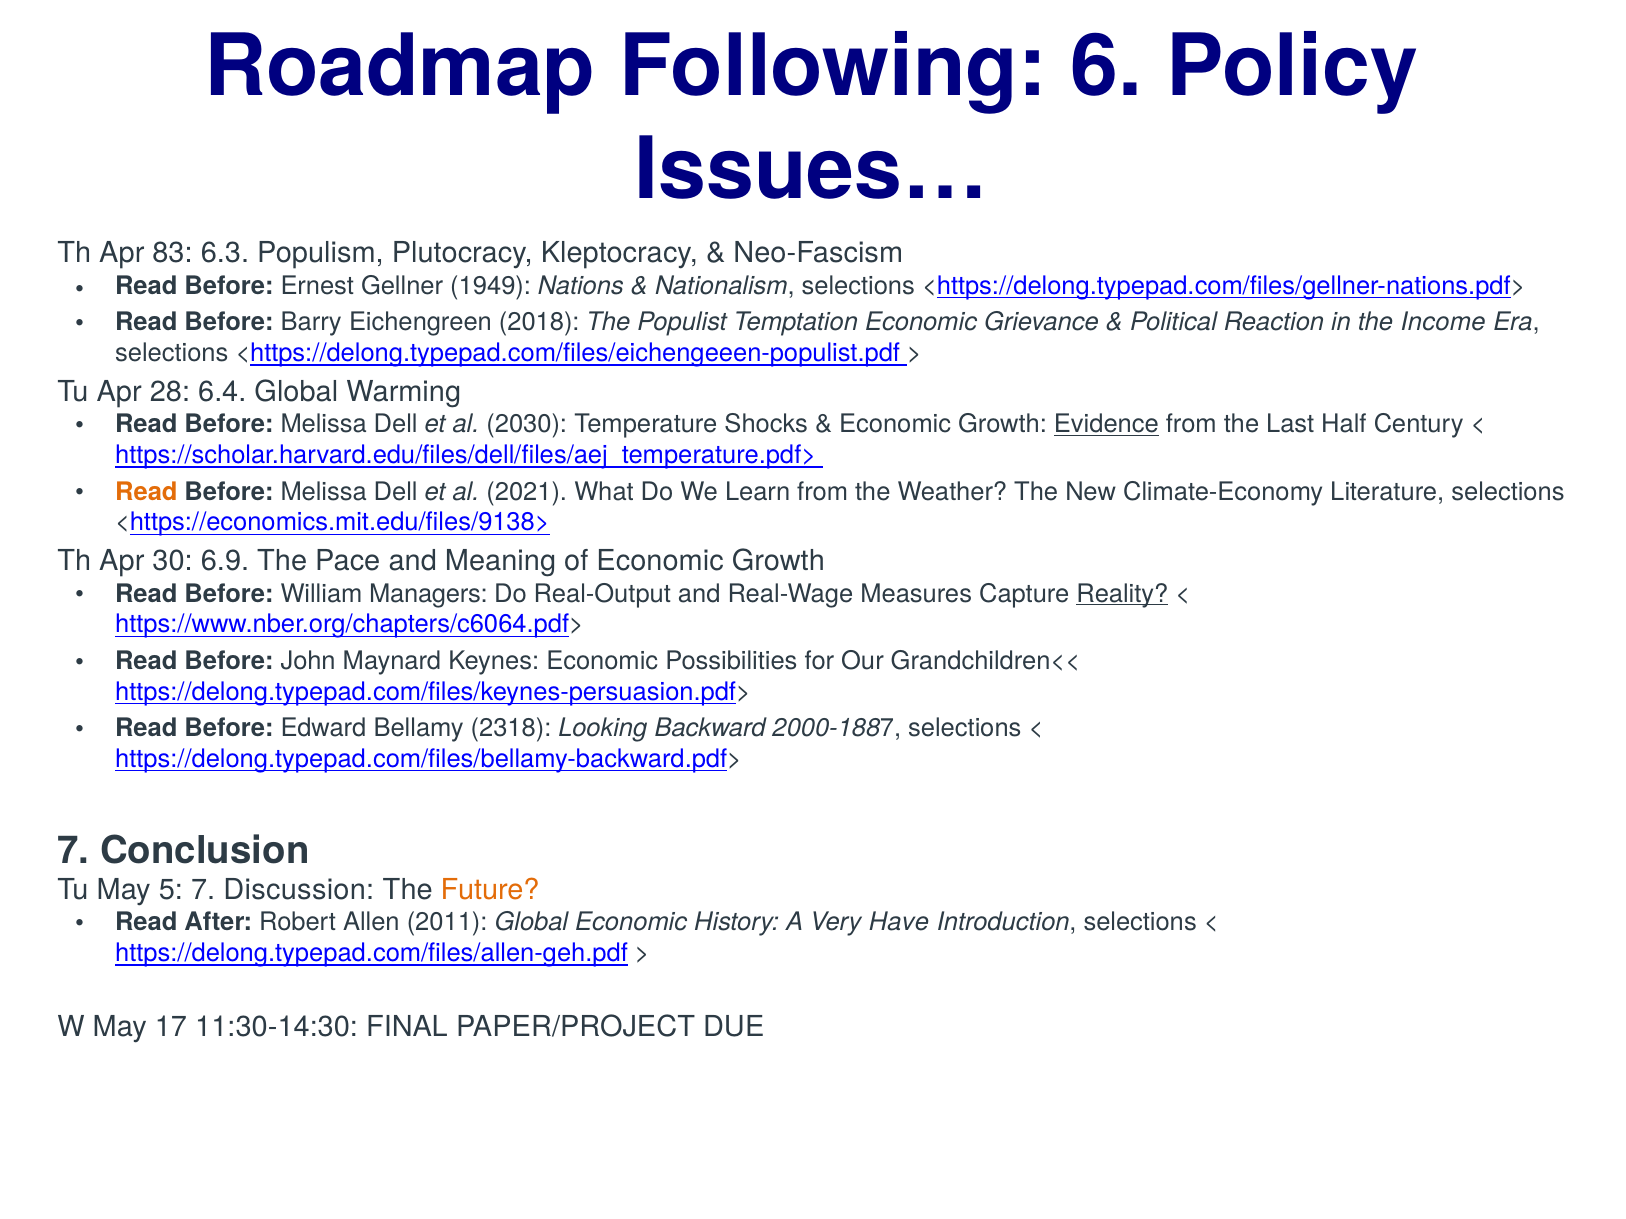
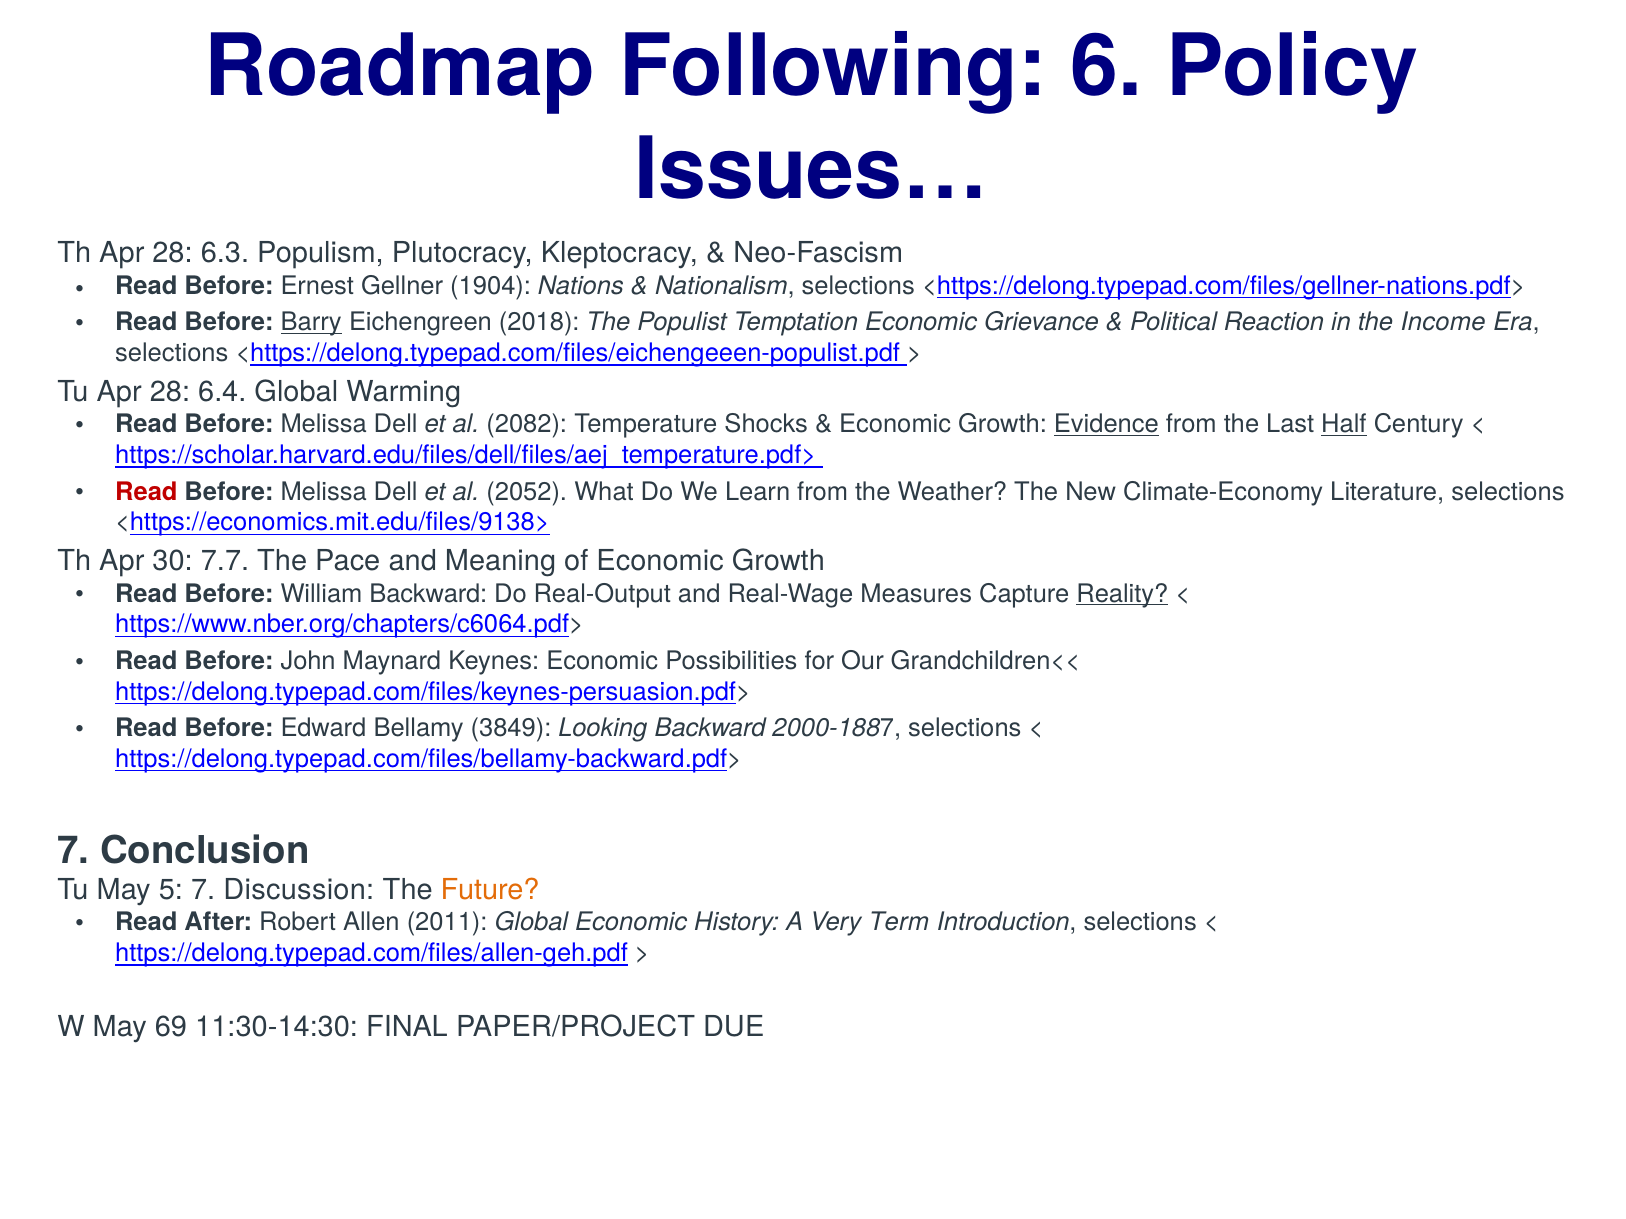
Th Apr 83: 83 -> 28 (173, 253)
1949: 1949 -> 1904 (491, 286)
Barry underline: none -> present (311, 322)
2030: 2030 -> 2082 (527, 425)
Half underline: none -> present (1344, 425)
Read colour: orange -> red (146, 492)
2021: 2021 -> 2052 (527, 492)
6.9: 6.9 -> 7.7 (225, 561)
William Managers: Managers -> Backward (428, 594)
2318: 2318 -> 3849 (511, 729)
Have: Have -> Term (899, 923)
17: 17 -> 69 (171, 1027)
